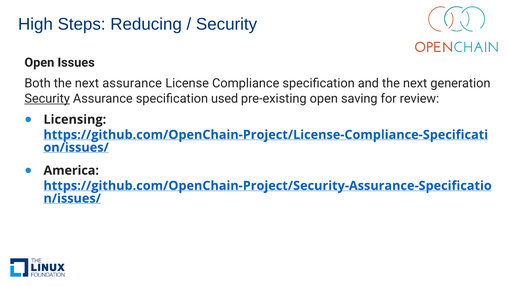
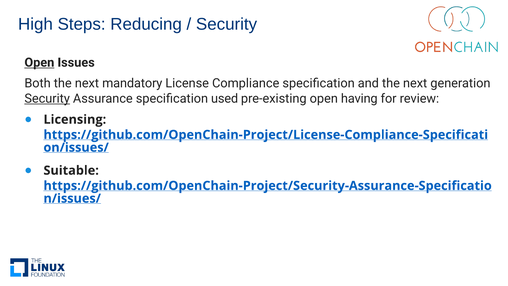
Open underline: none -> present (39, 62)
next assurance: assurance -> mandatory (132, 83)
saving: saving -> having (359, 99)
America: America -> Suitable (71, 170)
